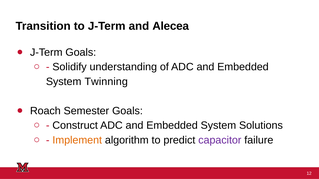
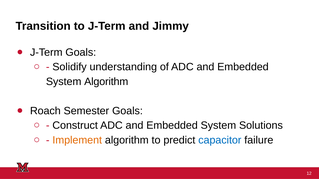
Alecea: Alecea -> Jimmy (171, 26)
System Twinning: Twinning -> Algorithm (106, 82)
capacitor colour: purple -> blue (220, 140)
